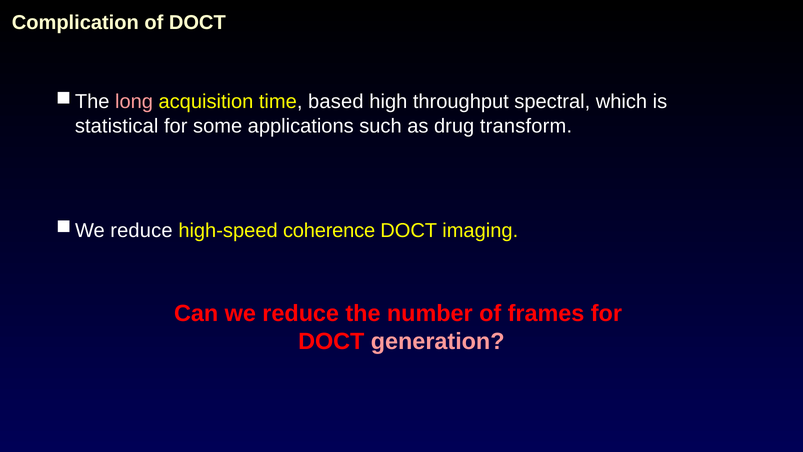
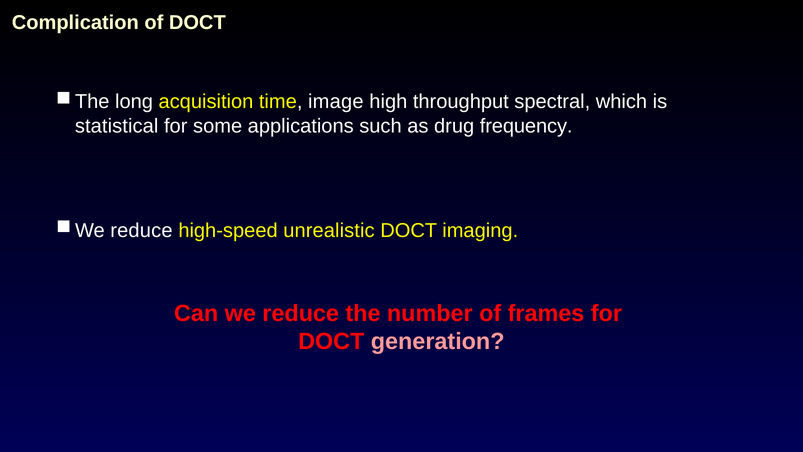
long colour: pink -> white (134, 102)
based: based -> image (336, 102)
transform: transform -> frequency (526, 126)
coherence: coherence -> unrealistic (329, 230)
